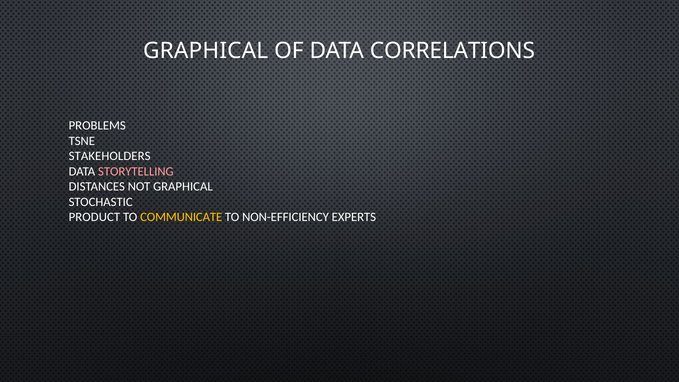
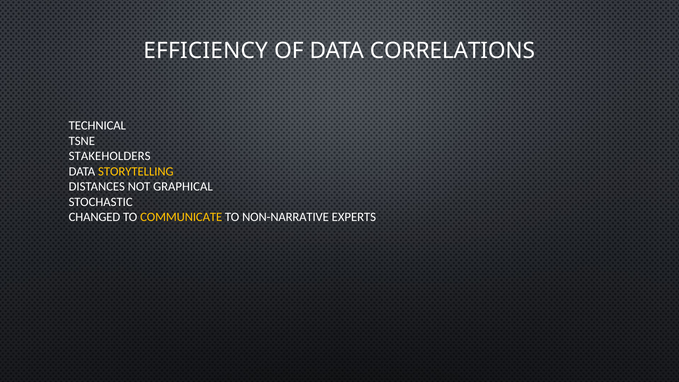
GRAPHICAL: GRAPHICAL -> EFFICIENCY (206, 51)
PROBLEMS: PROBLEMS -> TECHNICAL (97, 126)
STORYTELLING colour: pink -> yellow (136, 171)
PRODUCT: PRODUCT -> CHANGED (94, 217)
NON-EFFICIENCY: NON-EFFICIENCY -> NON-NARRATIVE (286, 217)
